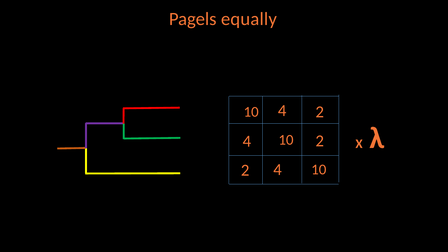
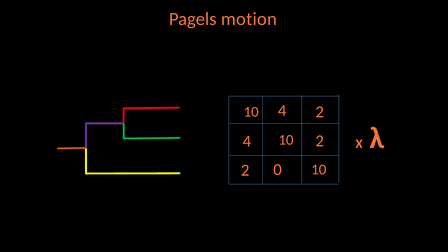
equally: equally -> motion (249, 19)
2 4: 4 -> 0 (278, 170)
